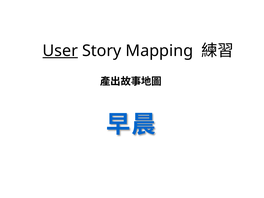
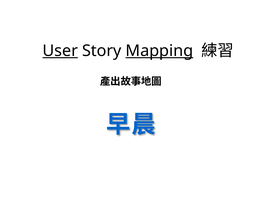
Mapping underline: none -> present (159, 51)
